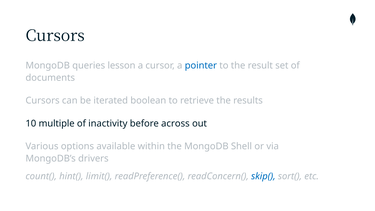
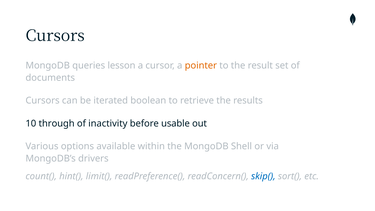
pointer colour: blue -> orange (201, 65)
multiple: multiple -> through (57, 123)
across: across -> usable (175, 123)
